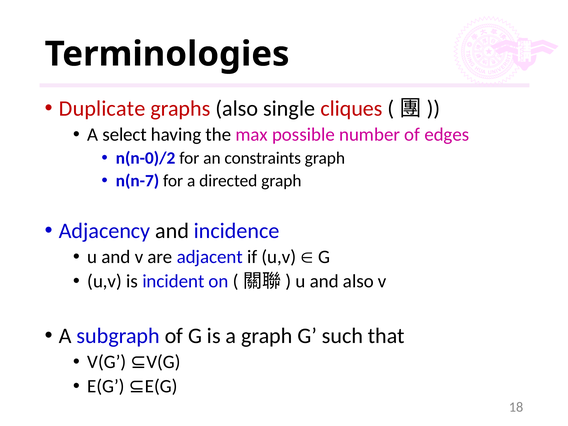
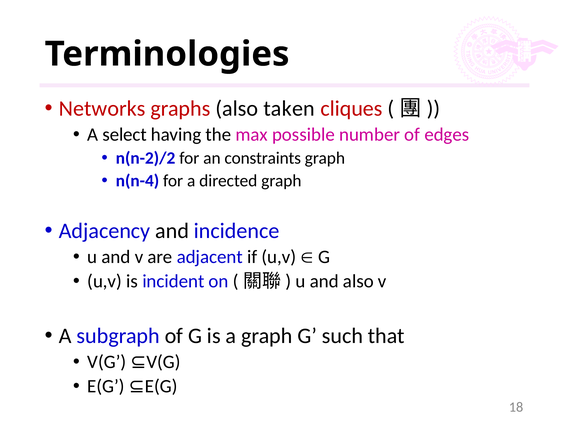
Duplicate: Duplicate -> Networks (102, 108)
single: single -> taken (289, 108)
n(n-0)/2: n(n-0)/2 -> n(n-2)/2 (146, 158)
n(n-7: n(n-7 -> n(n-4 (137, 181)
